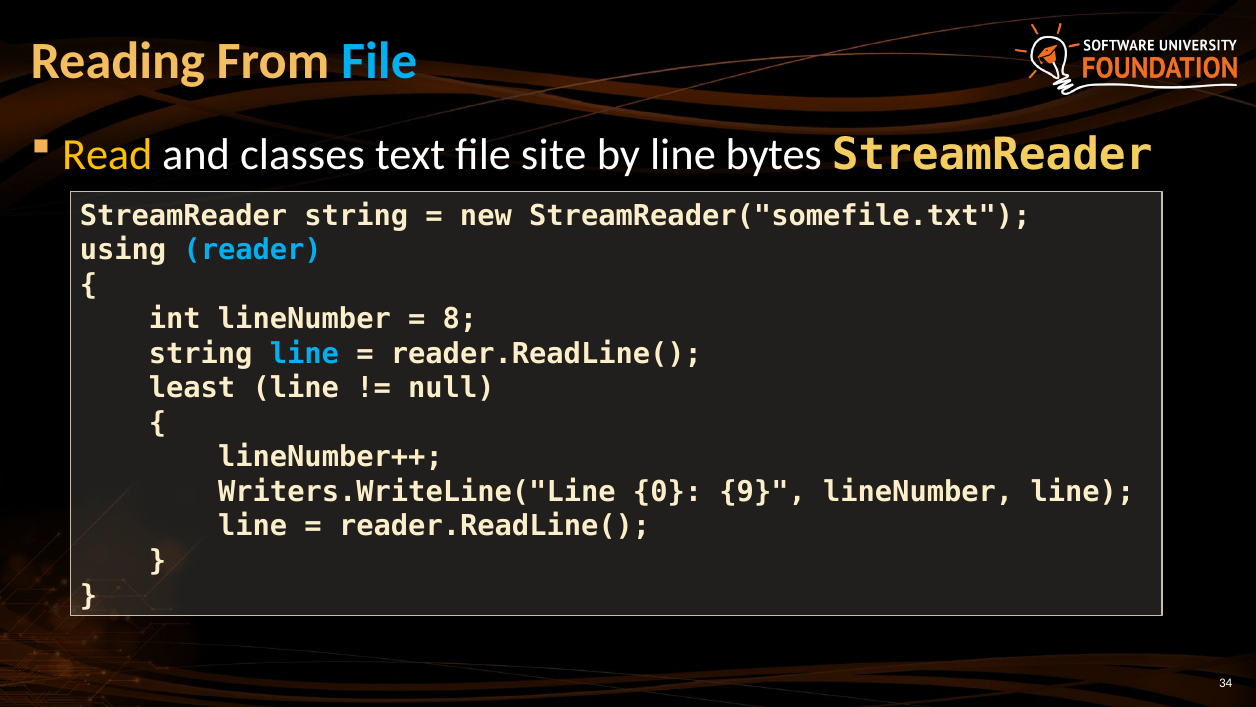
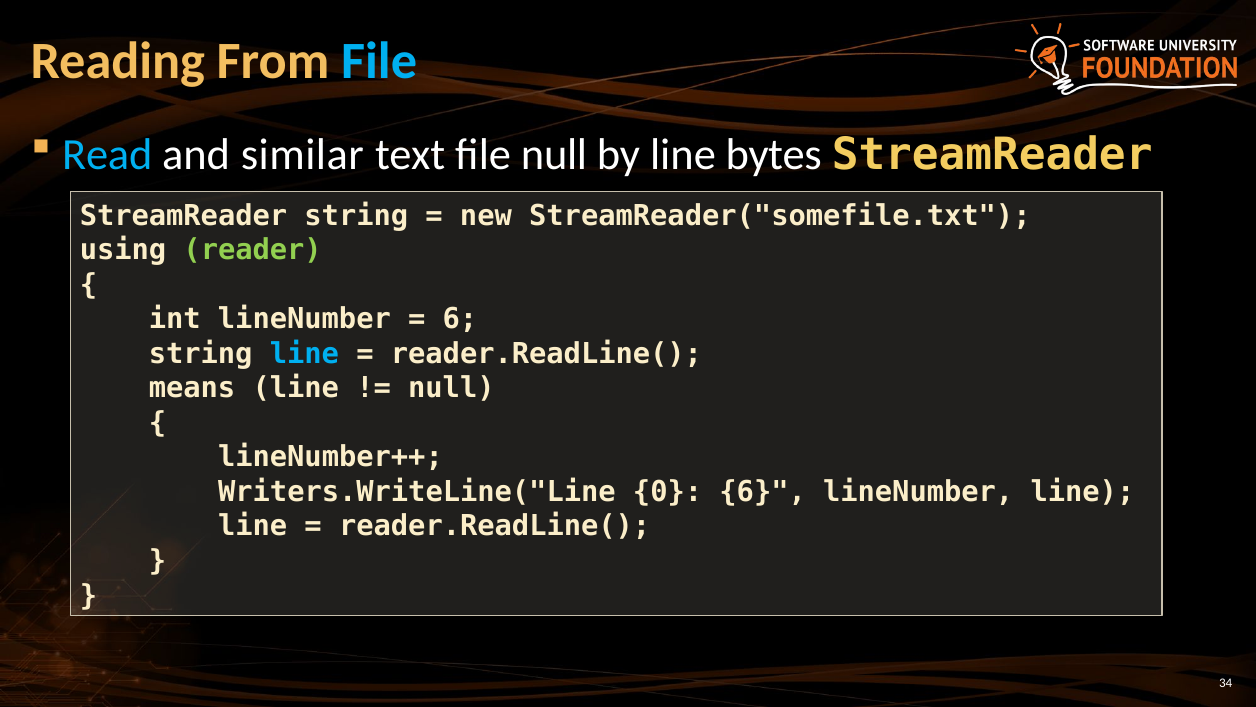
Read colour: yellow -> light blue (107, 155)
classes: classes -> similar (302, 155)
file site: site -> null (554, 155)
reader colour: light blue -> light green (253, 250)
8: 8 -> 6 (460, 319)
least: least -> means (192, 388)
0 9: 9 -> 6 (763, 492)
